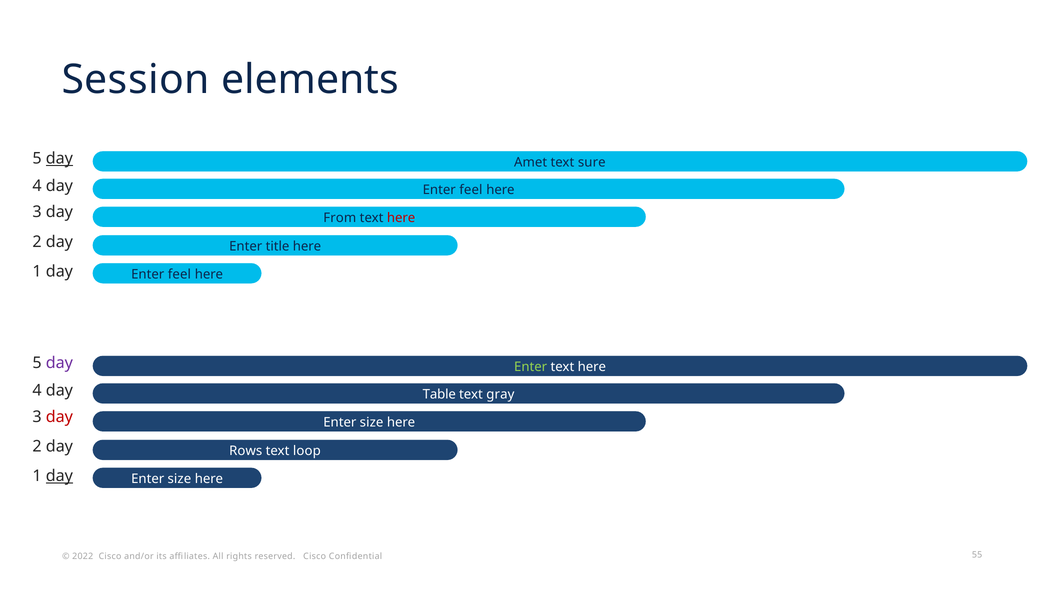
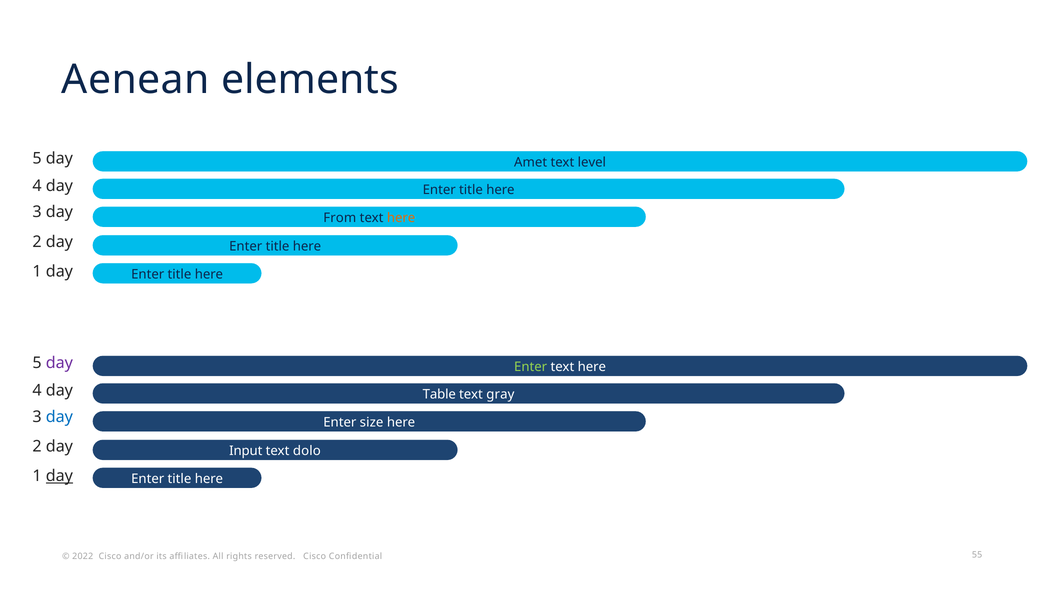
Session: Session -> Aenean (136, 80)
day underline: present -> none (59, 158)
sure: sure -> level (592, 162)
feel: feel -> title (471, 190)
here colour: red -> orange (401, 218)
feel: feel -> title (179, 274)
day colour: red -> blue (59, 417)
Rows: Rows -> Input (246, 451)
loop: loop -> dolo (307, 451)
size: size -> title (179, 479)
